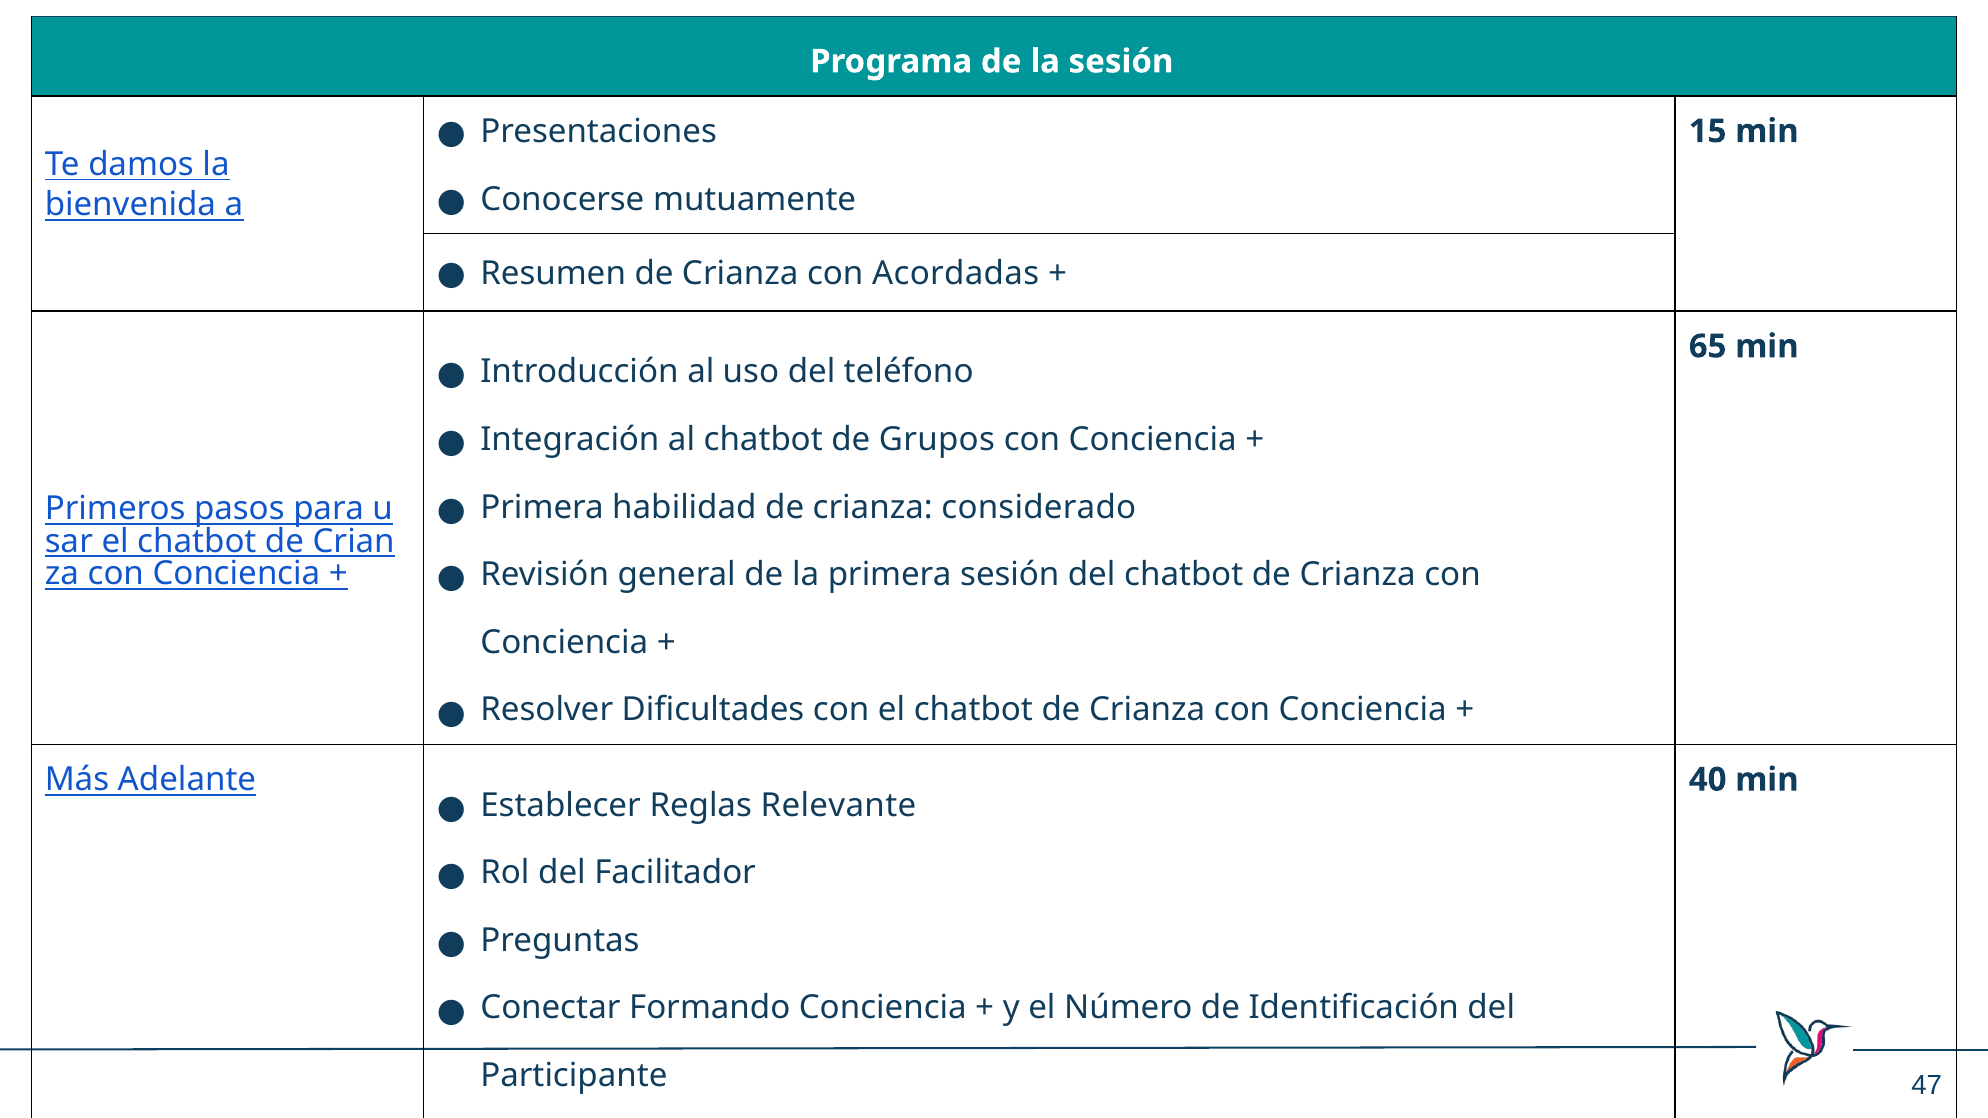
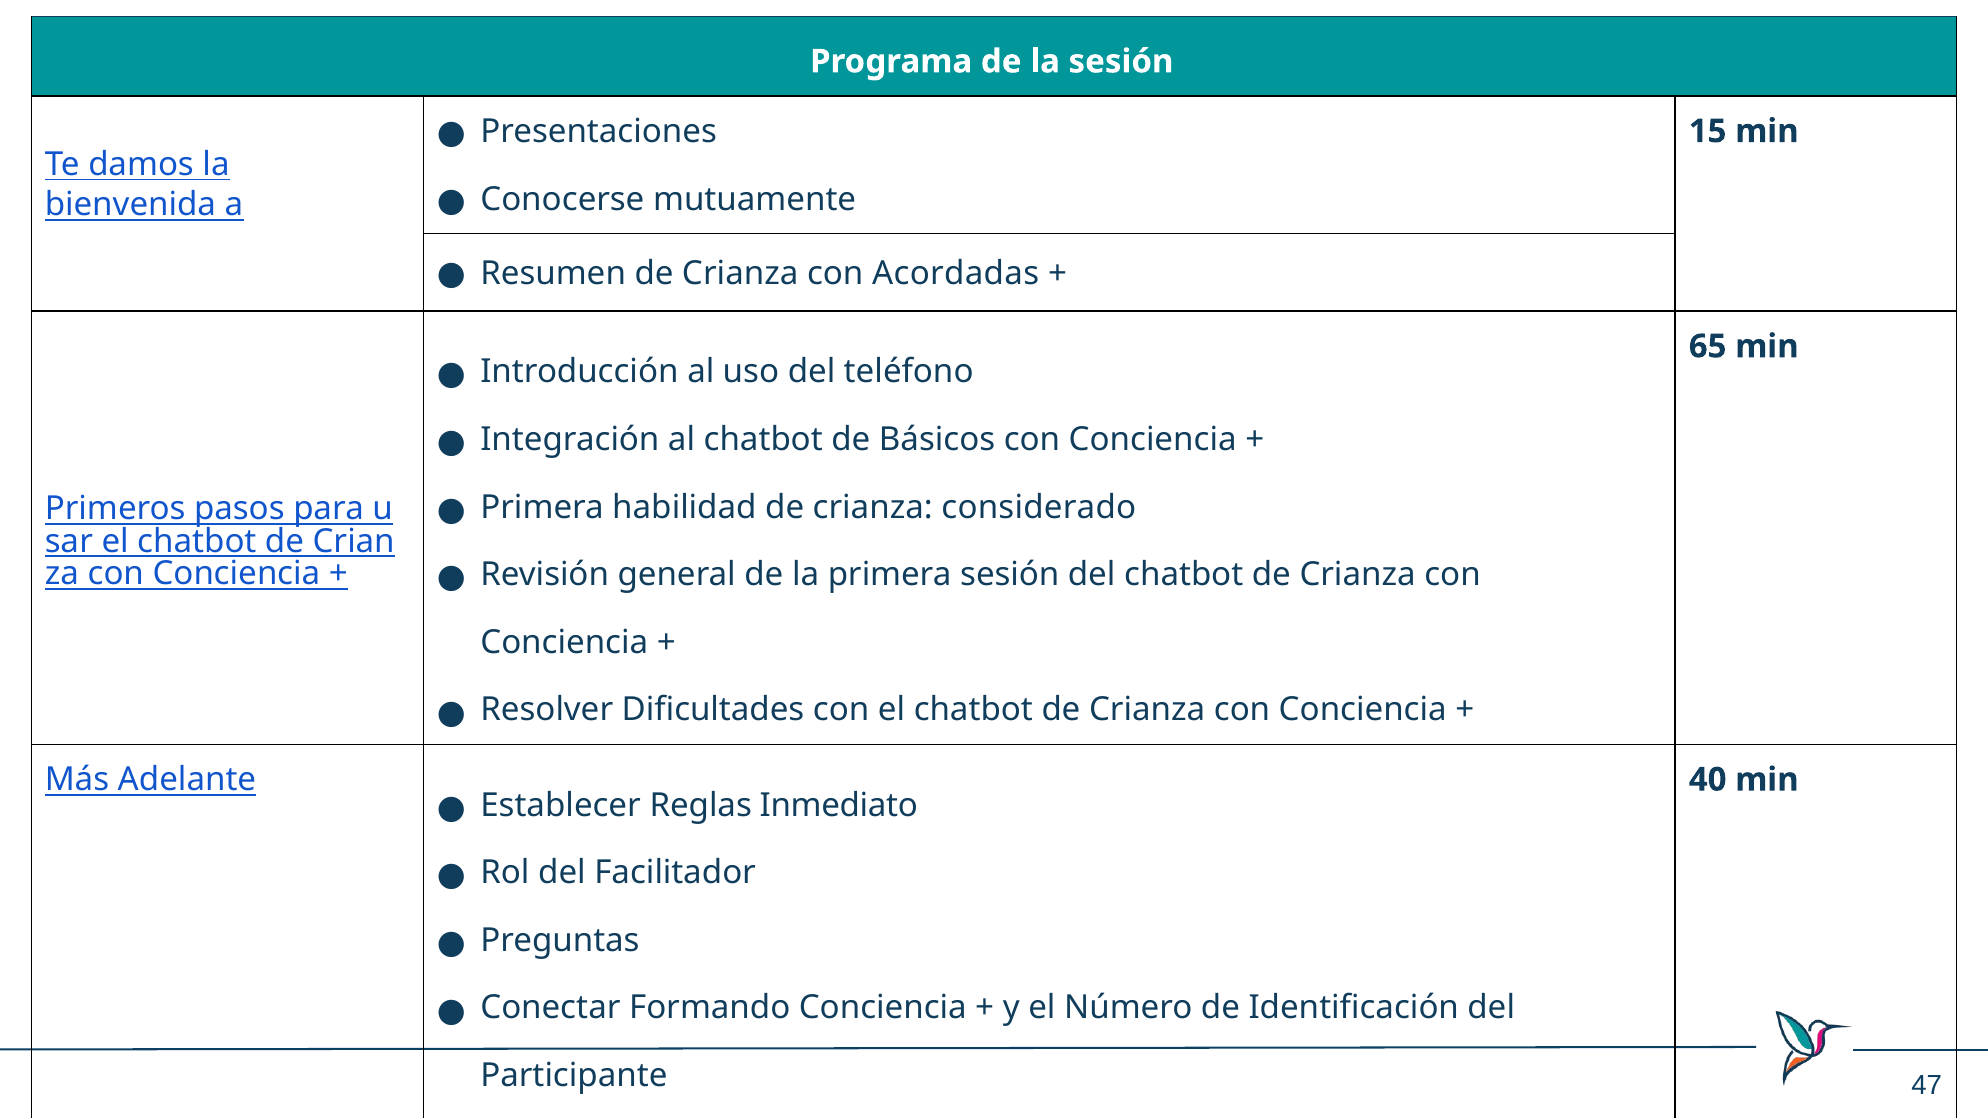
Grupos: Grupos -> Básicos (937, 440)
Relevante: Relevante -> Inmediato (839, 805)
